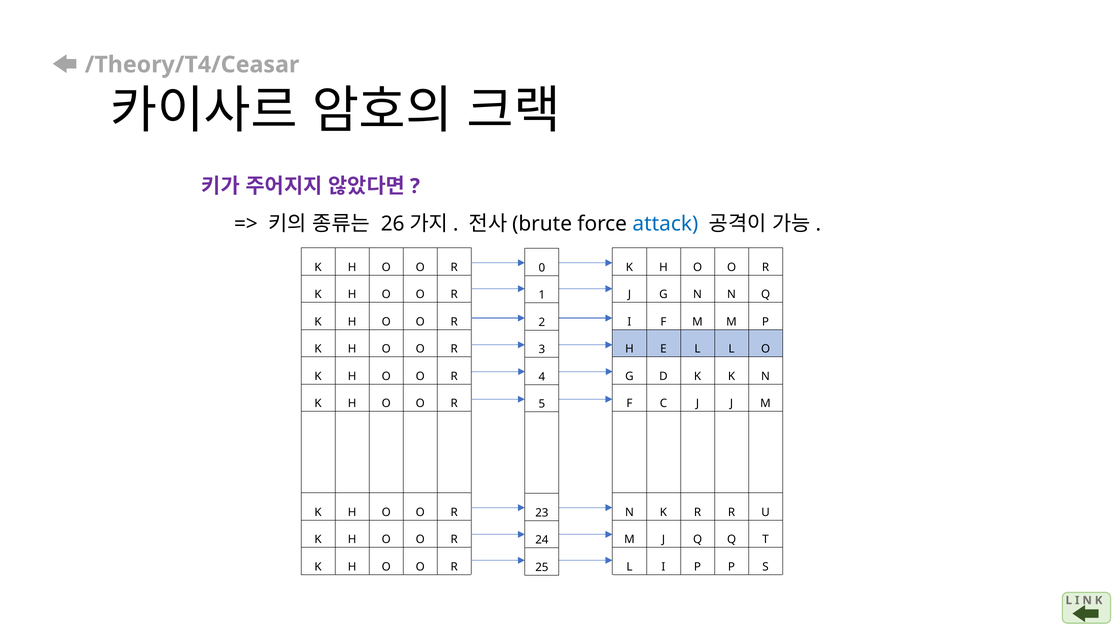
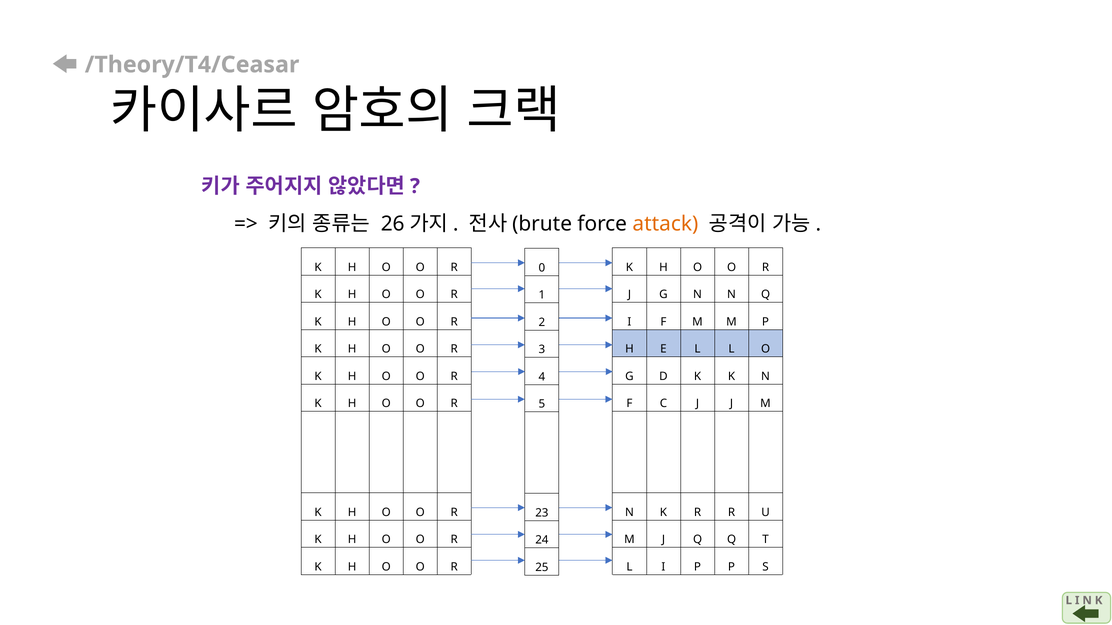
attack colour: blue -> orange (665, 224)
